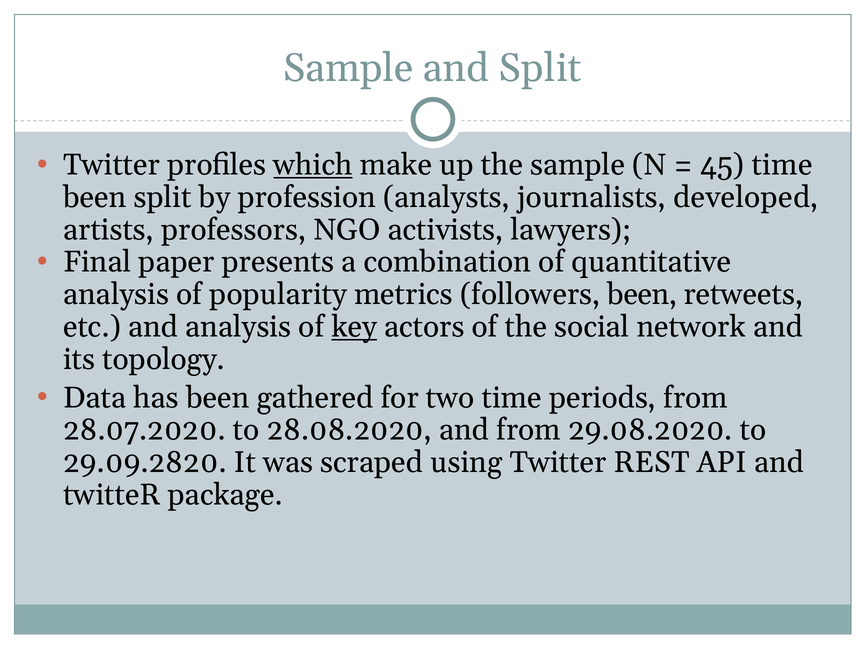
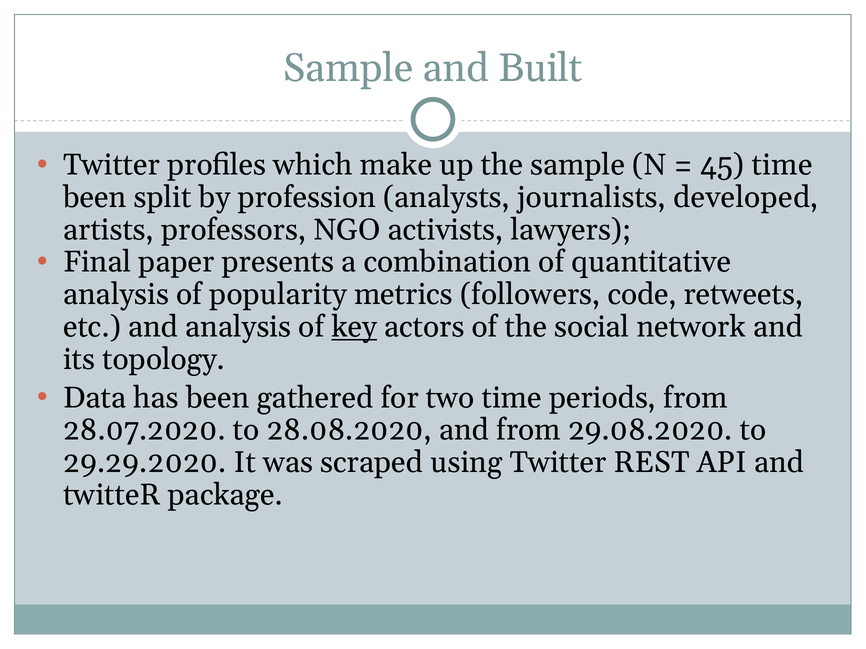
and Split: Split -> Built (541, 68)
which underline: present -> none (313, 165)
followers been: been -> code (642, 295)
29.09.2820: 29.09.2820 -> 29.29.2020 (145, 463)
